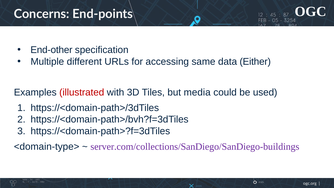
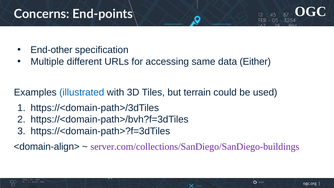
illustrated colour: red -> blue (82, 92)
media: media -> terrain (197, 92)
<domain-type>: <domain-type> -> <domain-align> (47, 147)
